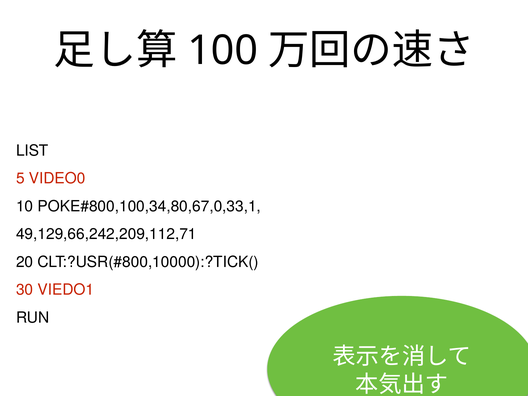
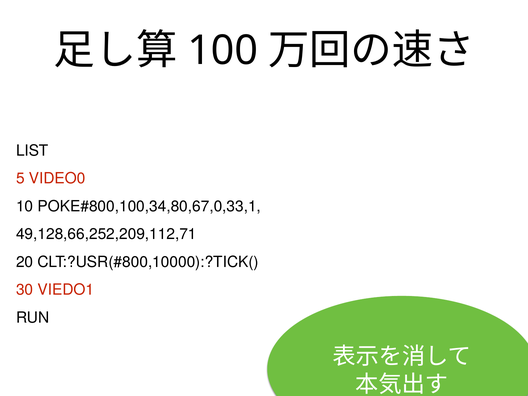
49,129,66,242,209,112,71: 49,129,66,242,209,112,71 -> 49,128,66,252,209,112,71 (106, 234)
